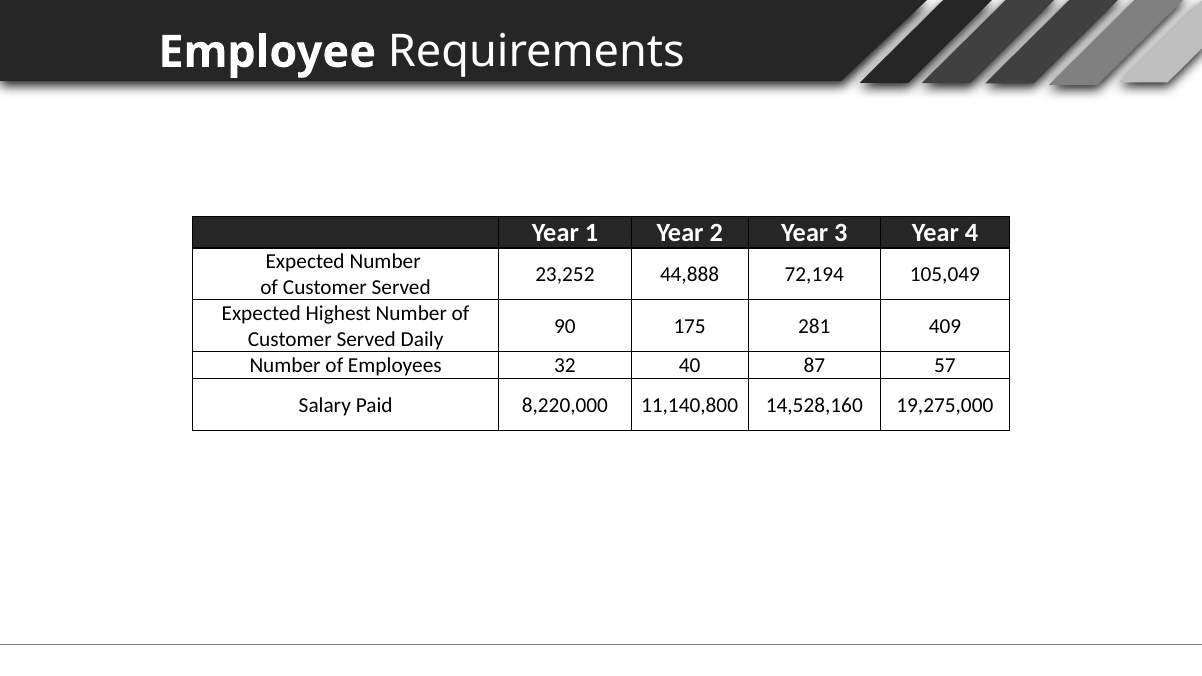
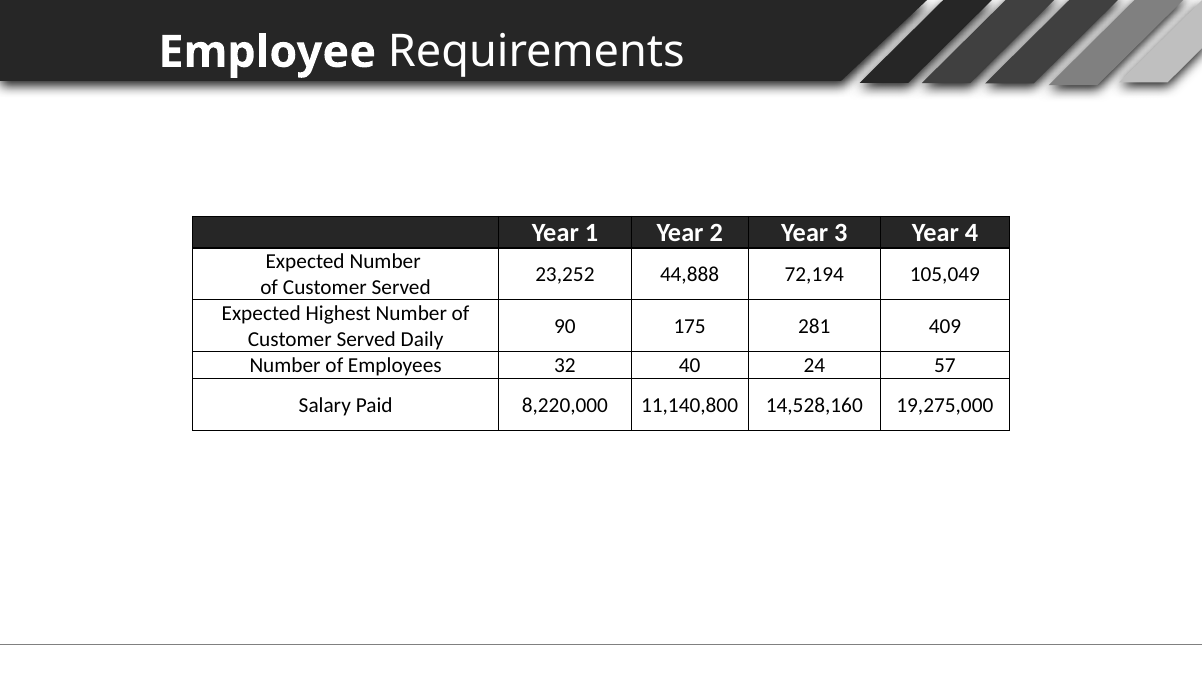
87: 87 -> 24 (814, 366)
